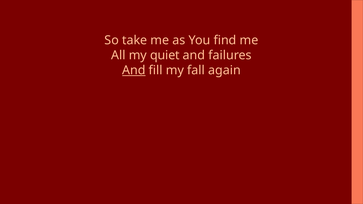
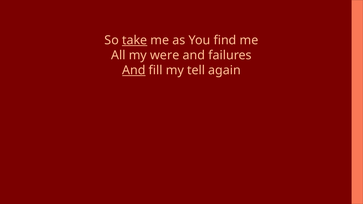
take underline: none -> present (135, 40)
quiet: quiet -> were (165, 55)
fall: fall -> tell (196, 70)
